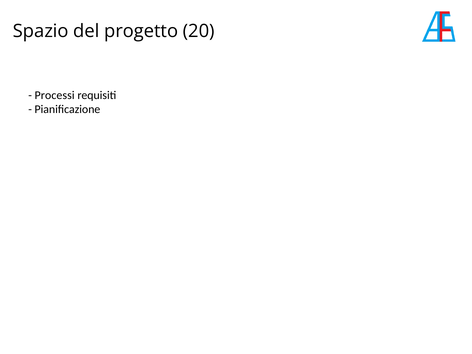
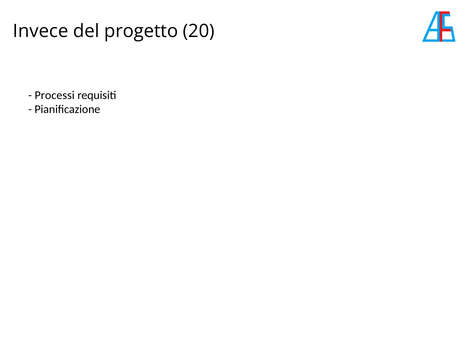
Spazio: Spazio -> Invece (41, 31)
